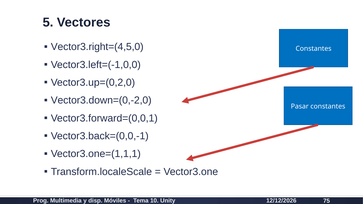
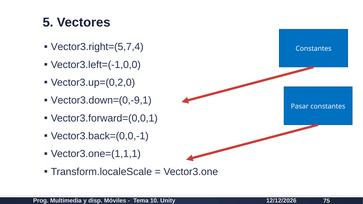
Vector3.right=(4,5,0: Vector3.right=(4,5,0 -> Vector3.right=(5,7,4 (97, 47)
Vector3.down=(0,-2,0: Vector3.down=(0,-2,0 -> Vector3.down=(0,-9,1 (101, 100)
